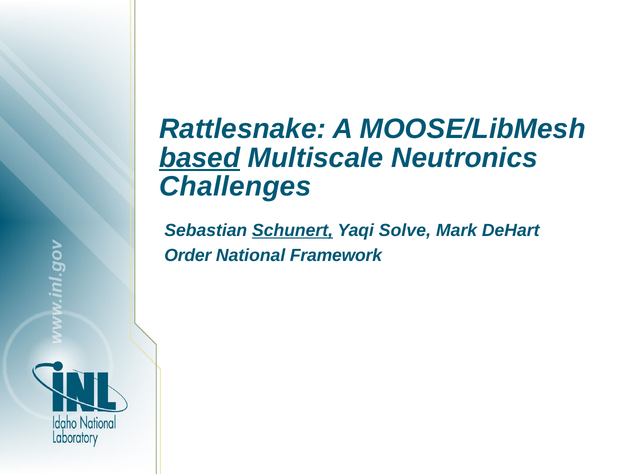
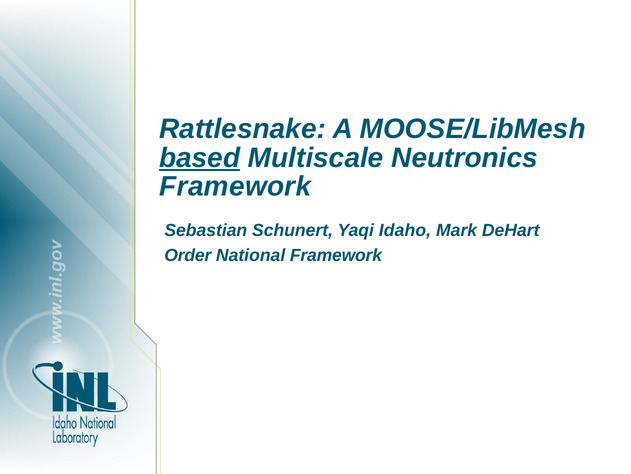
Challenges: Challenges -> Framework (235, 186)
Schunert underline: present -> none (293, 230)
Solve: Solve -> Idaho (405, 230)
